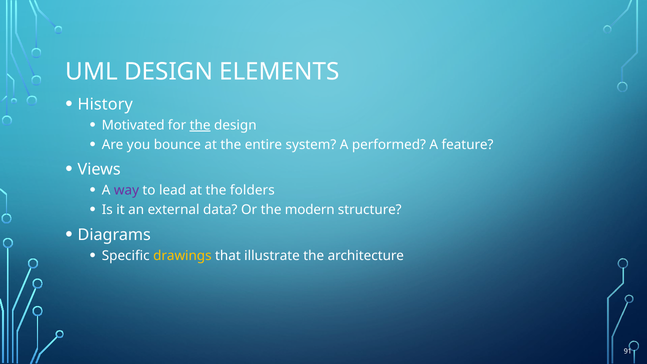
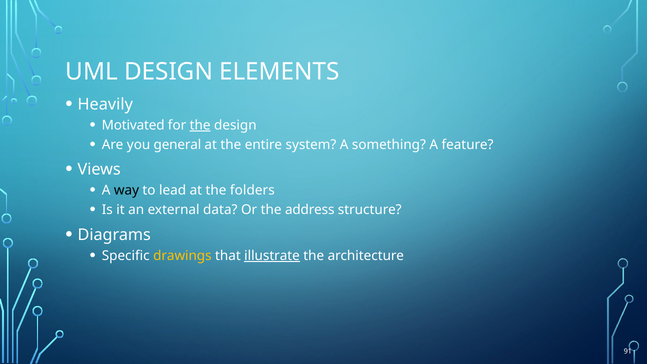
History: History -> Heavily (105, 104)
bounce: bounce -> general (177, 145)
performed: performed -> something (389, 145)
way colour: purple -> black (126, 190)
modern: modern -> address (310, 210)
illustrate underline: none -> present (272, 256)
